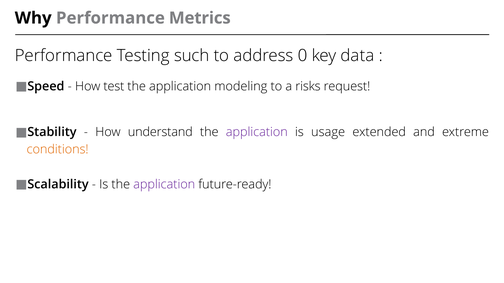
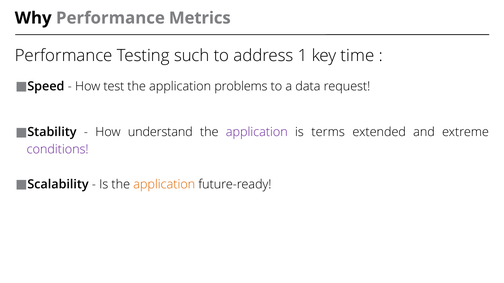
0: 0 -> 1 (303, 56)
data: data -> time (357, 56)
modeling: modeling -> problems (241, 86)
risks: risks -> data (308, 86)
usage: usage -> terms (328, 132)
conditions colour: orange -> purple (58, 150)
application colour: purple -> orange (164, 185)
